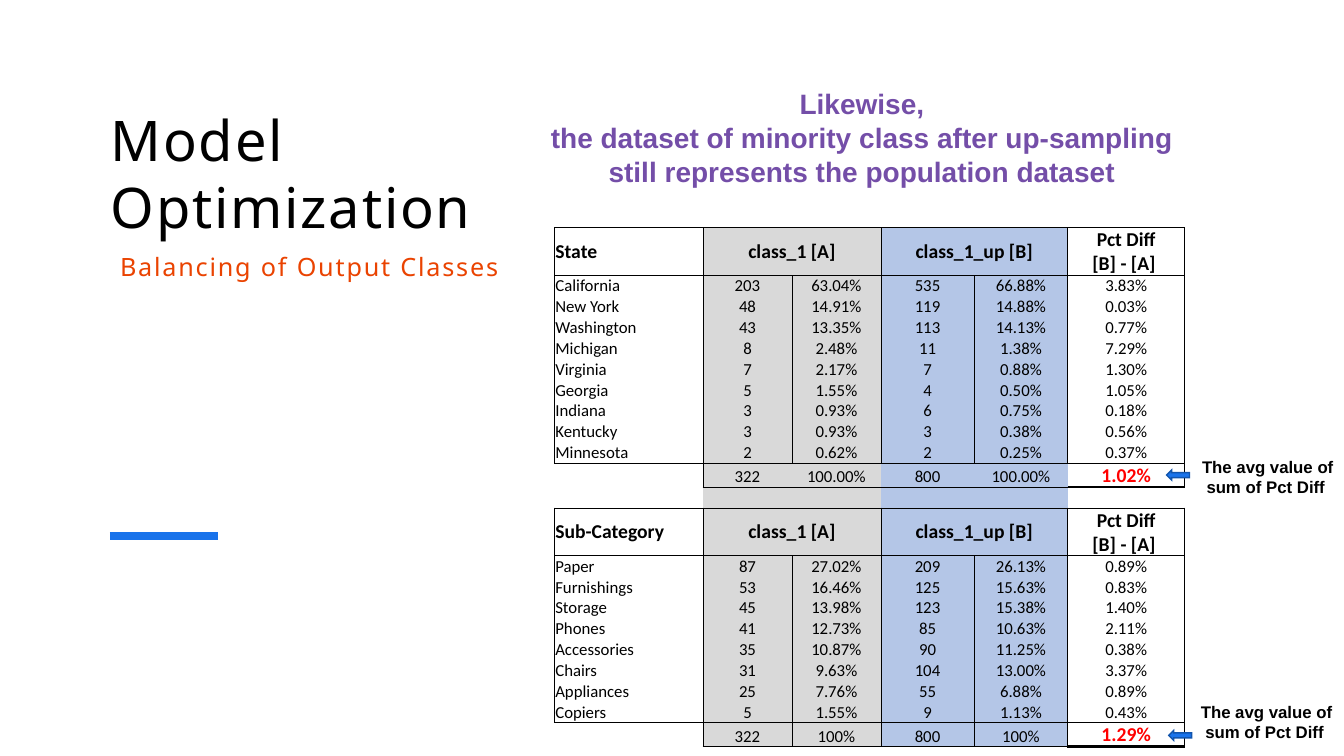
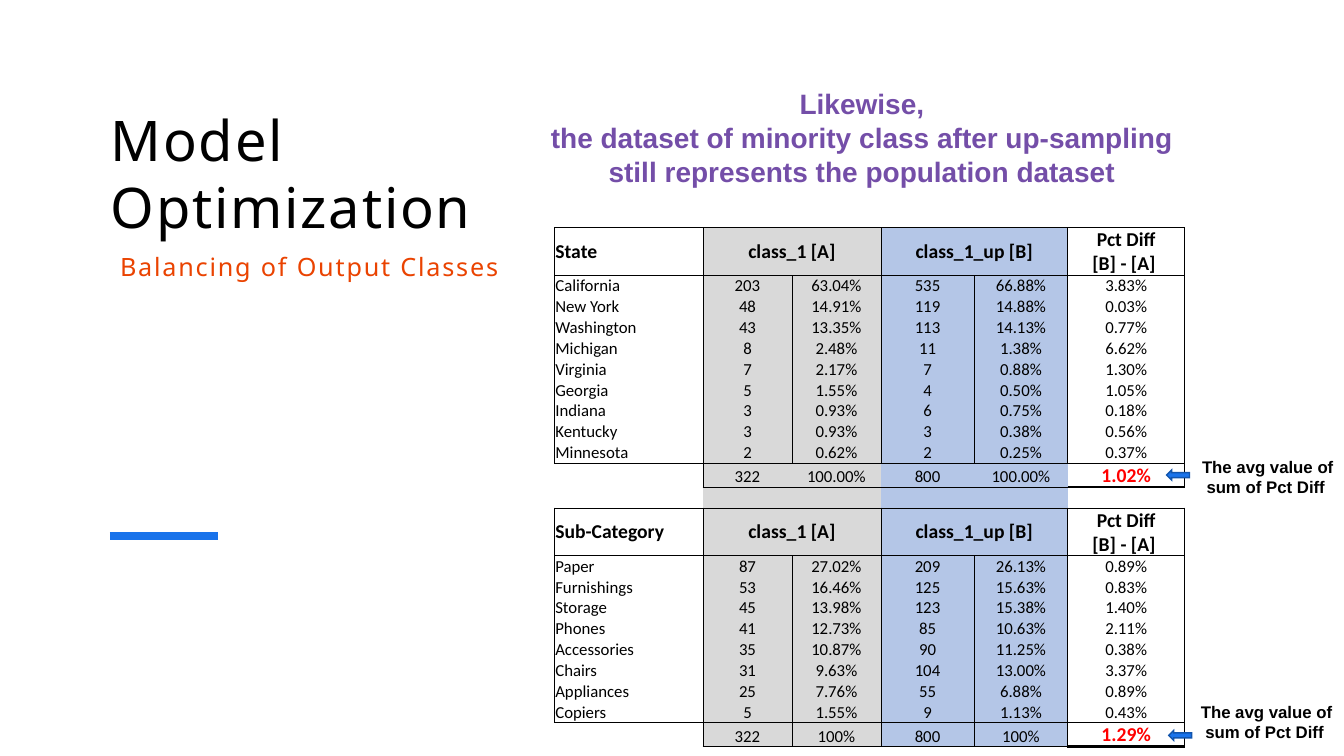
7.29%: 7.29% -> 6.62% (1126, 349)
